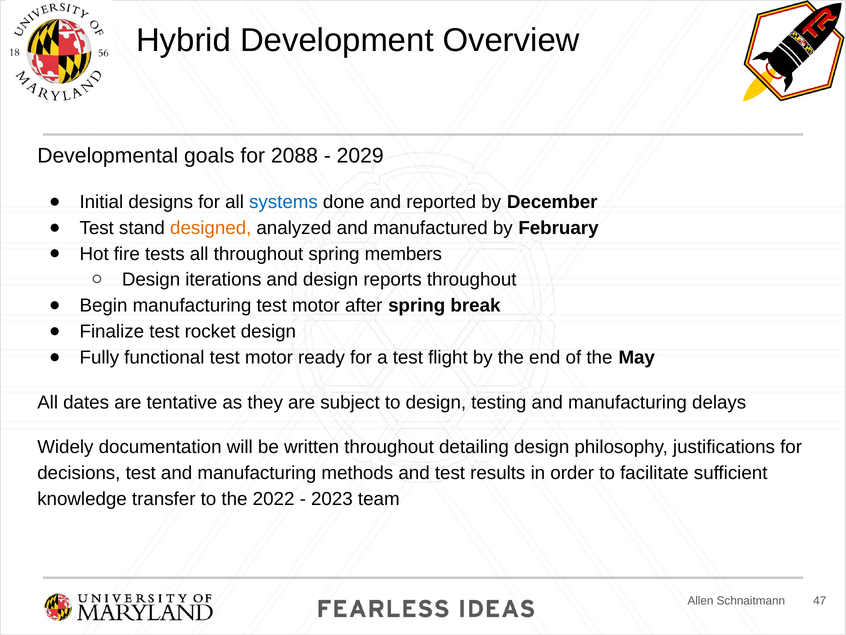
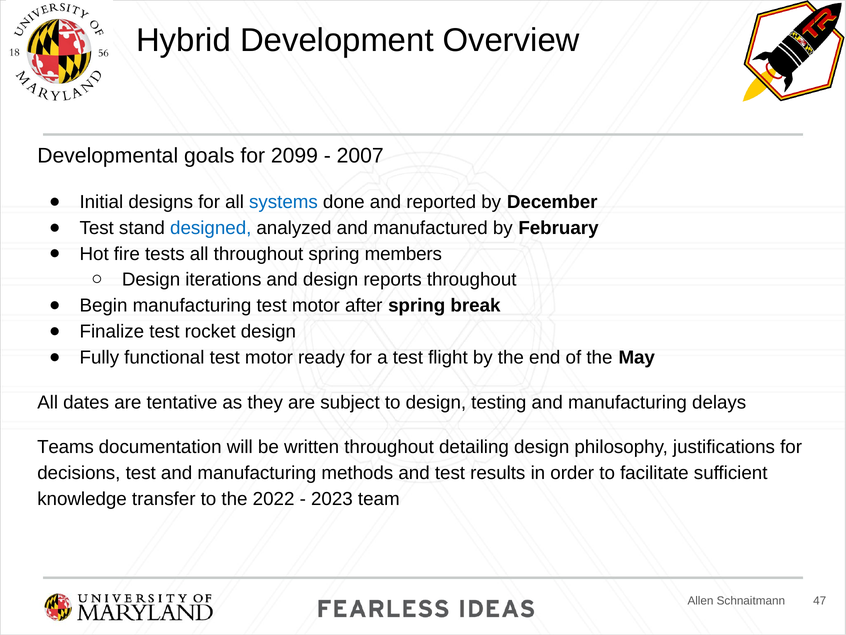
2088: 2088 -> 2099 (294, 156)
2029: 2029 -> 2007 (360, 156)
designed colour: orange -> blue (211, 228)
Widely: Widely -> Teams (65, 447)
